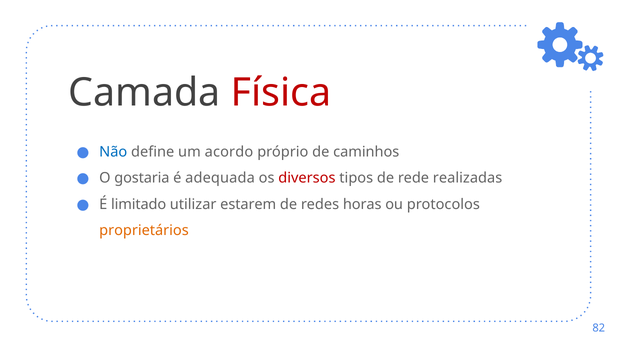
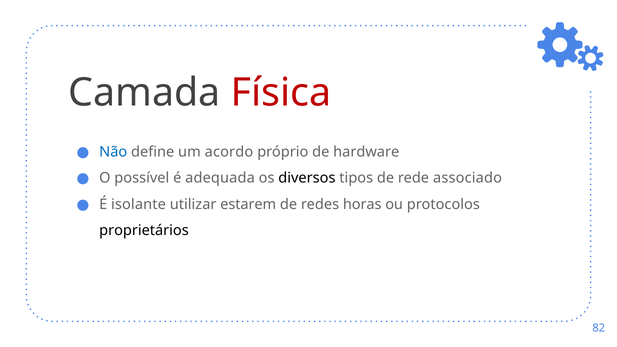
caminhos: caminhos -> hardware (366, 152)
gostaria: gostaria -> possível (142, 178)
diversos colour: red -> black (307, 178)
realizadas: realizadas -> associado (468, 178)
limitado: limitado -> isolante (138, 204)
proprietários colour: orange -> black (144, 231)
